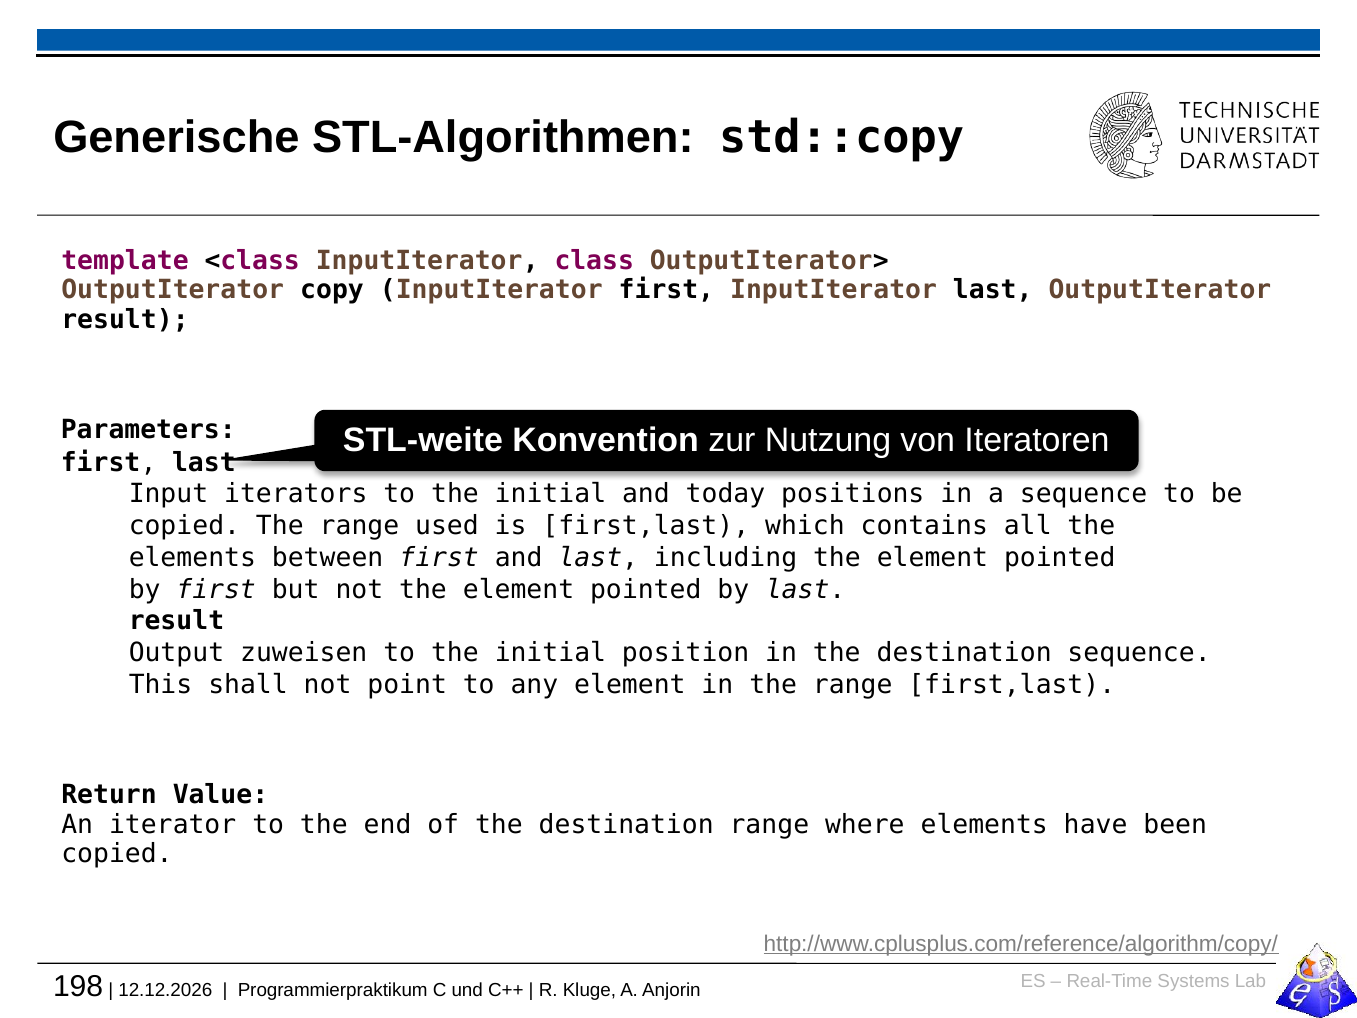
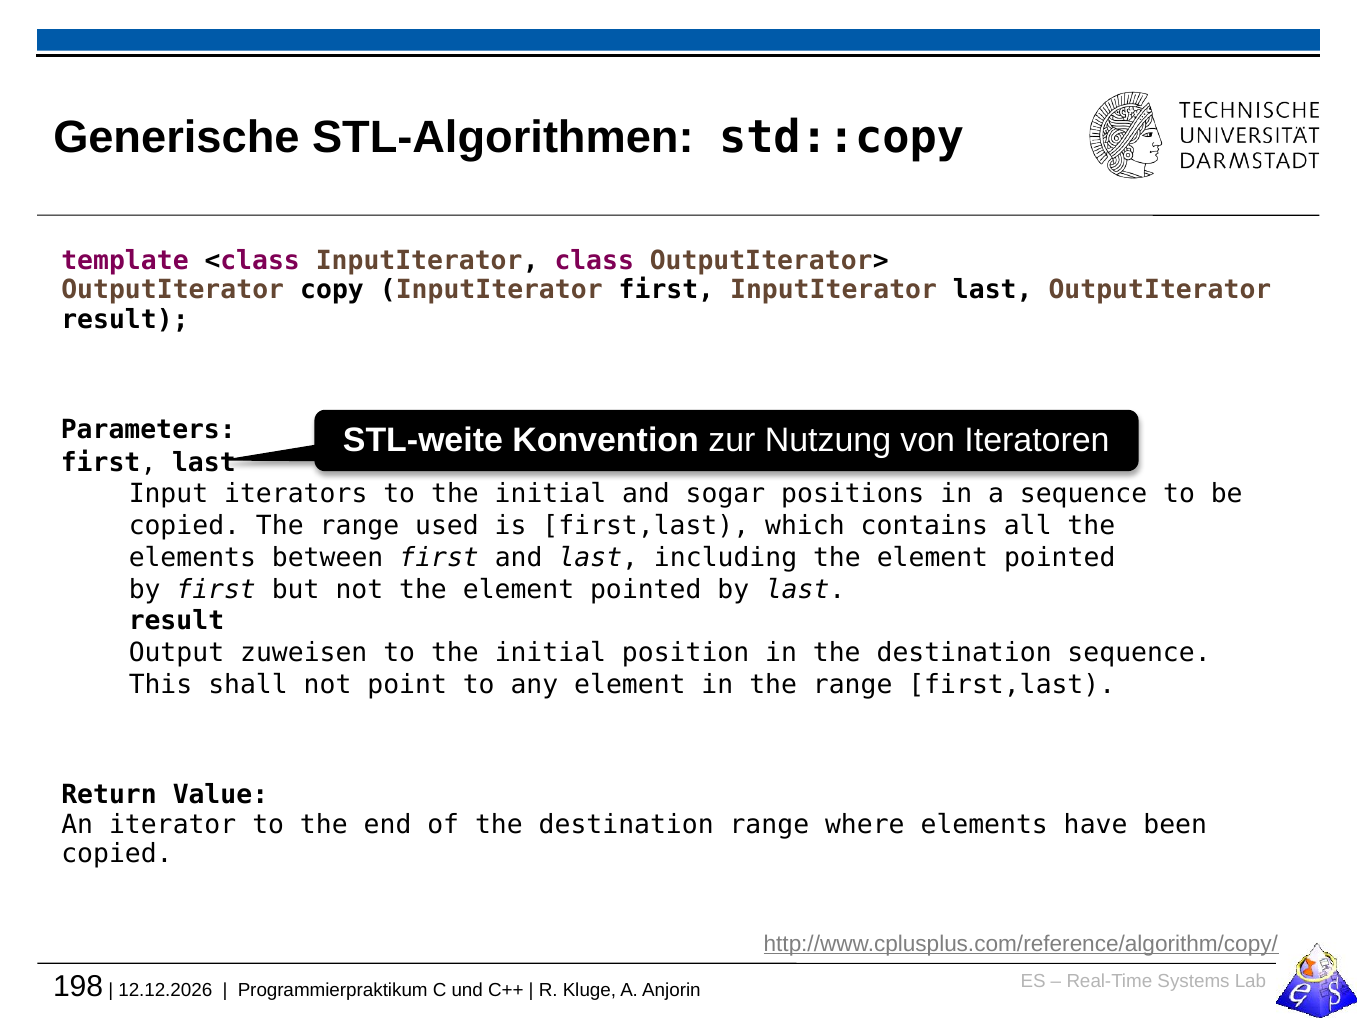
today: today -> sogar (725, 494)
